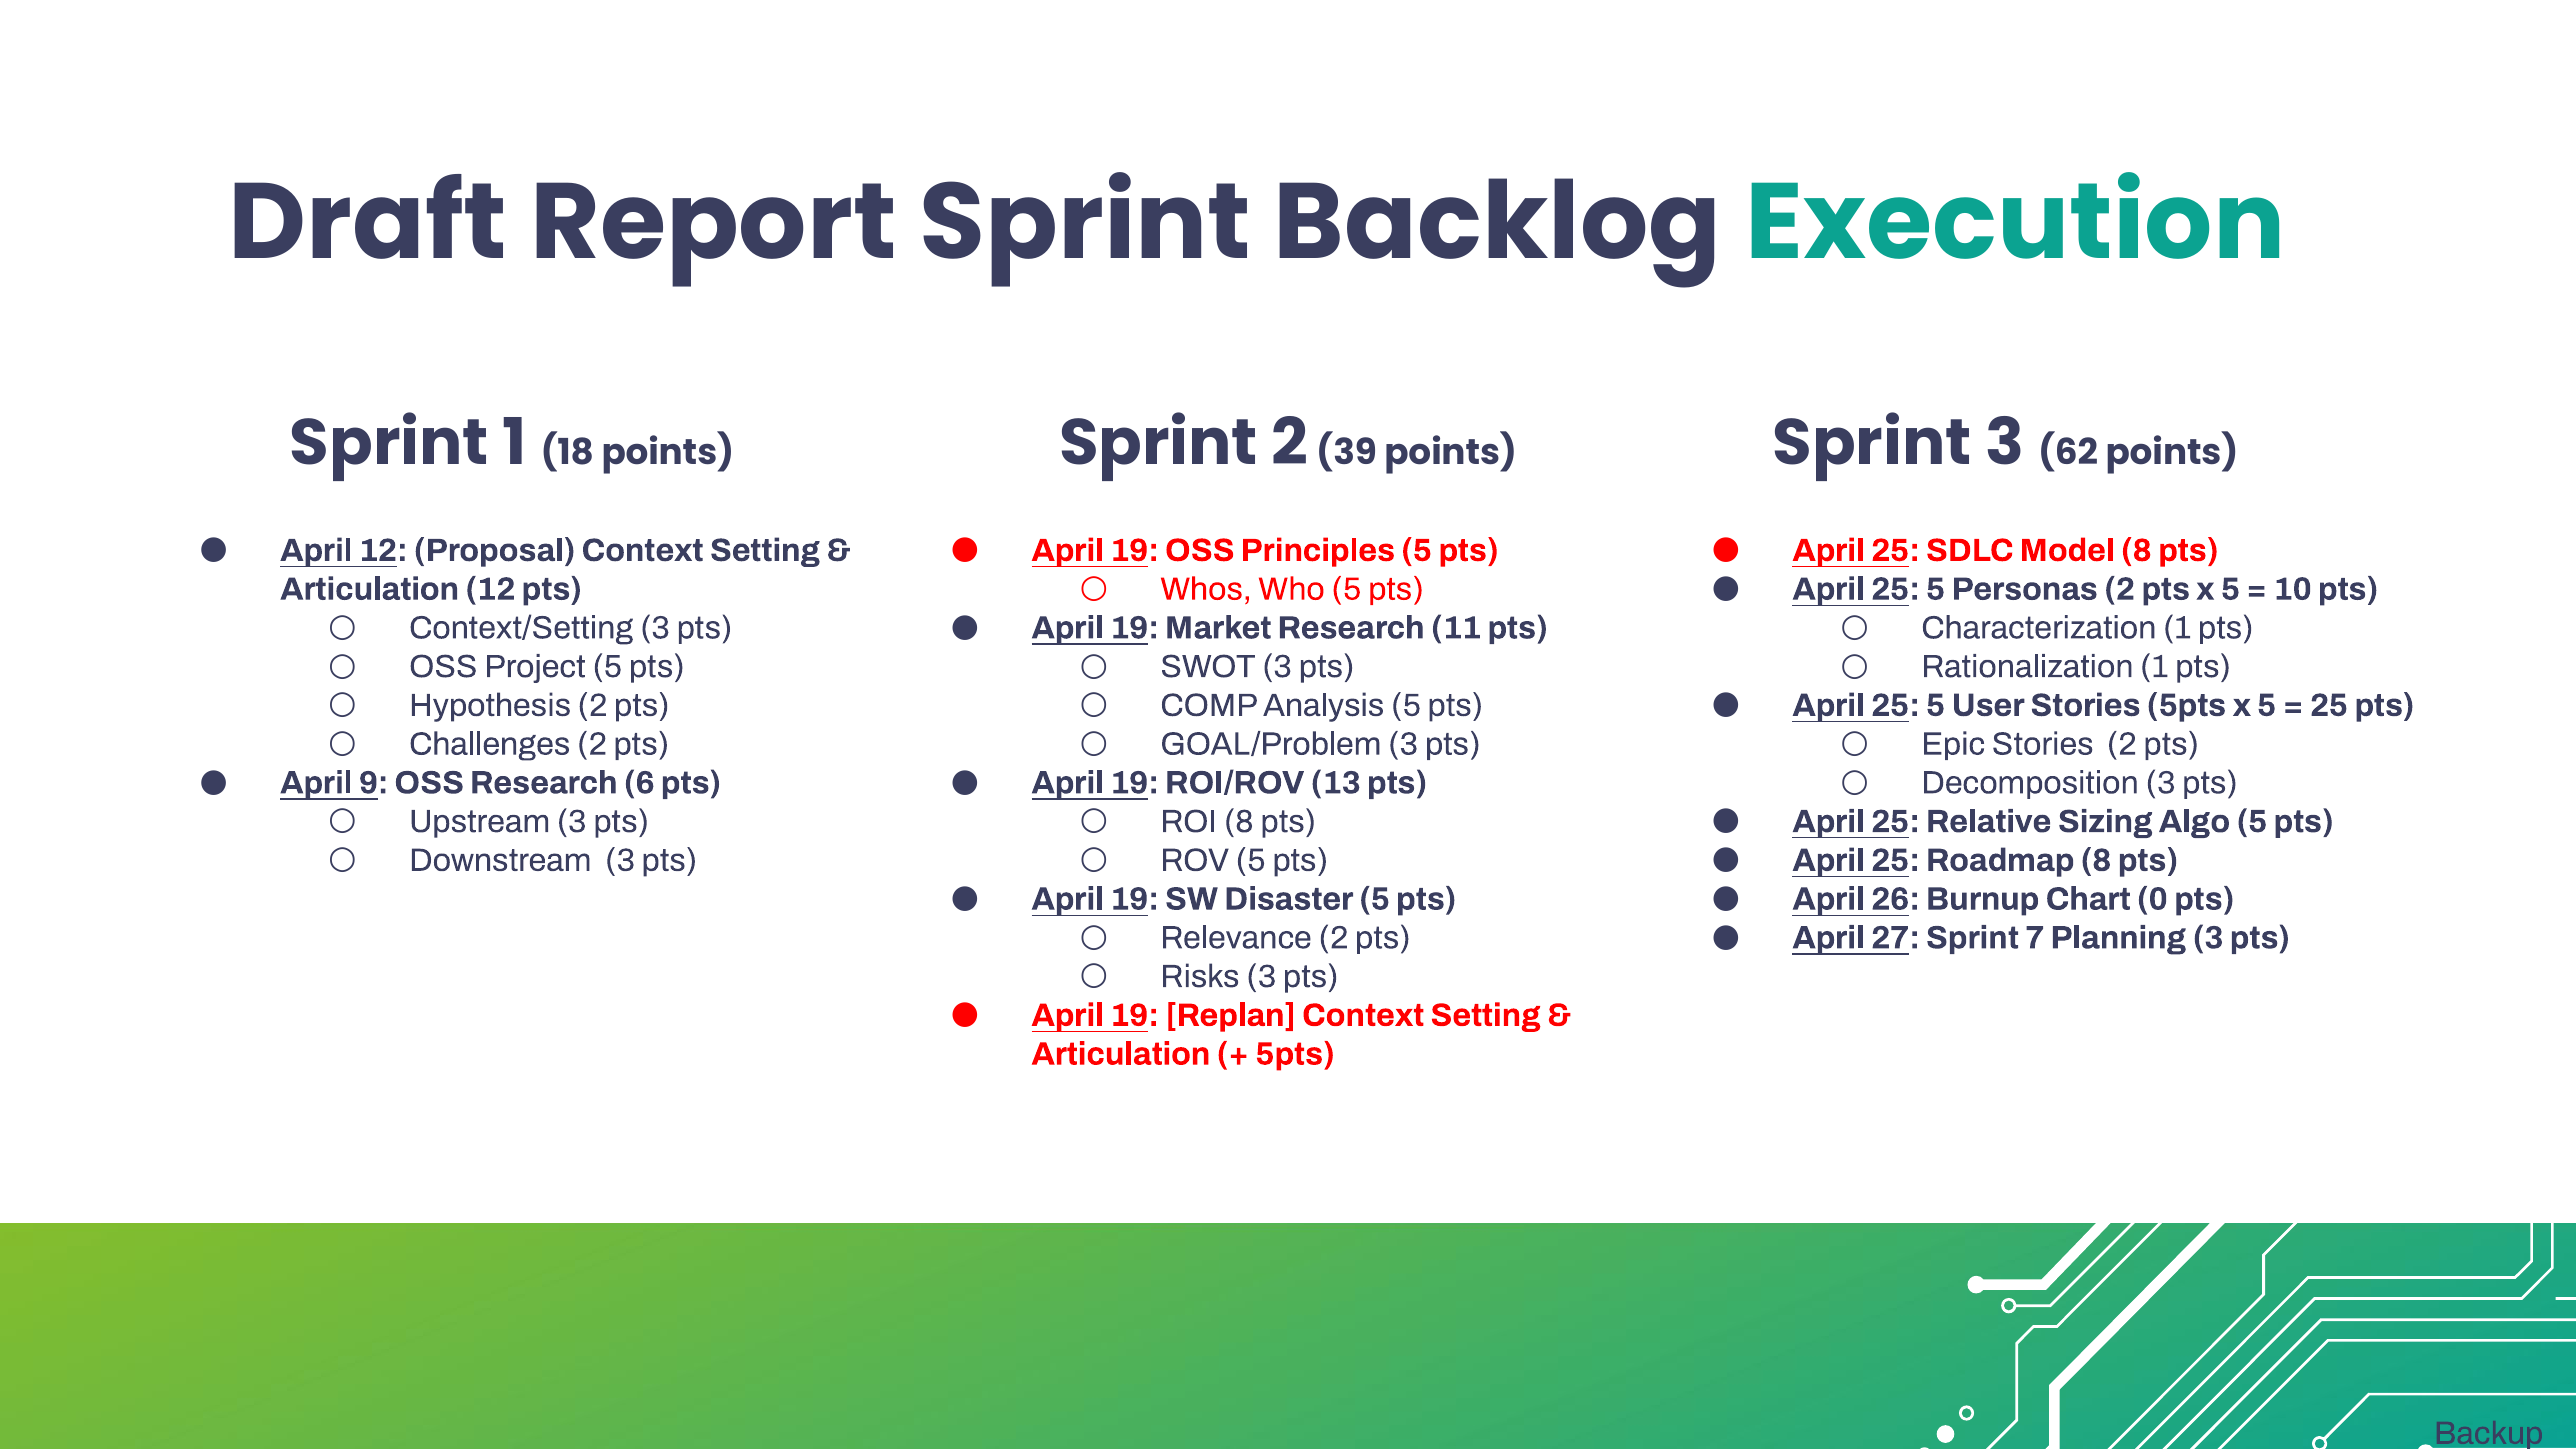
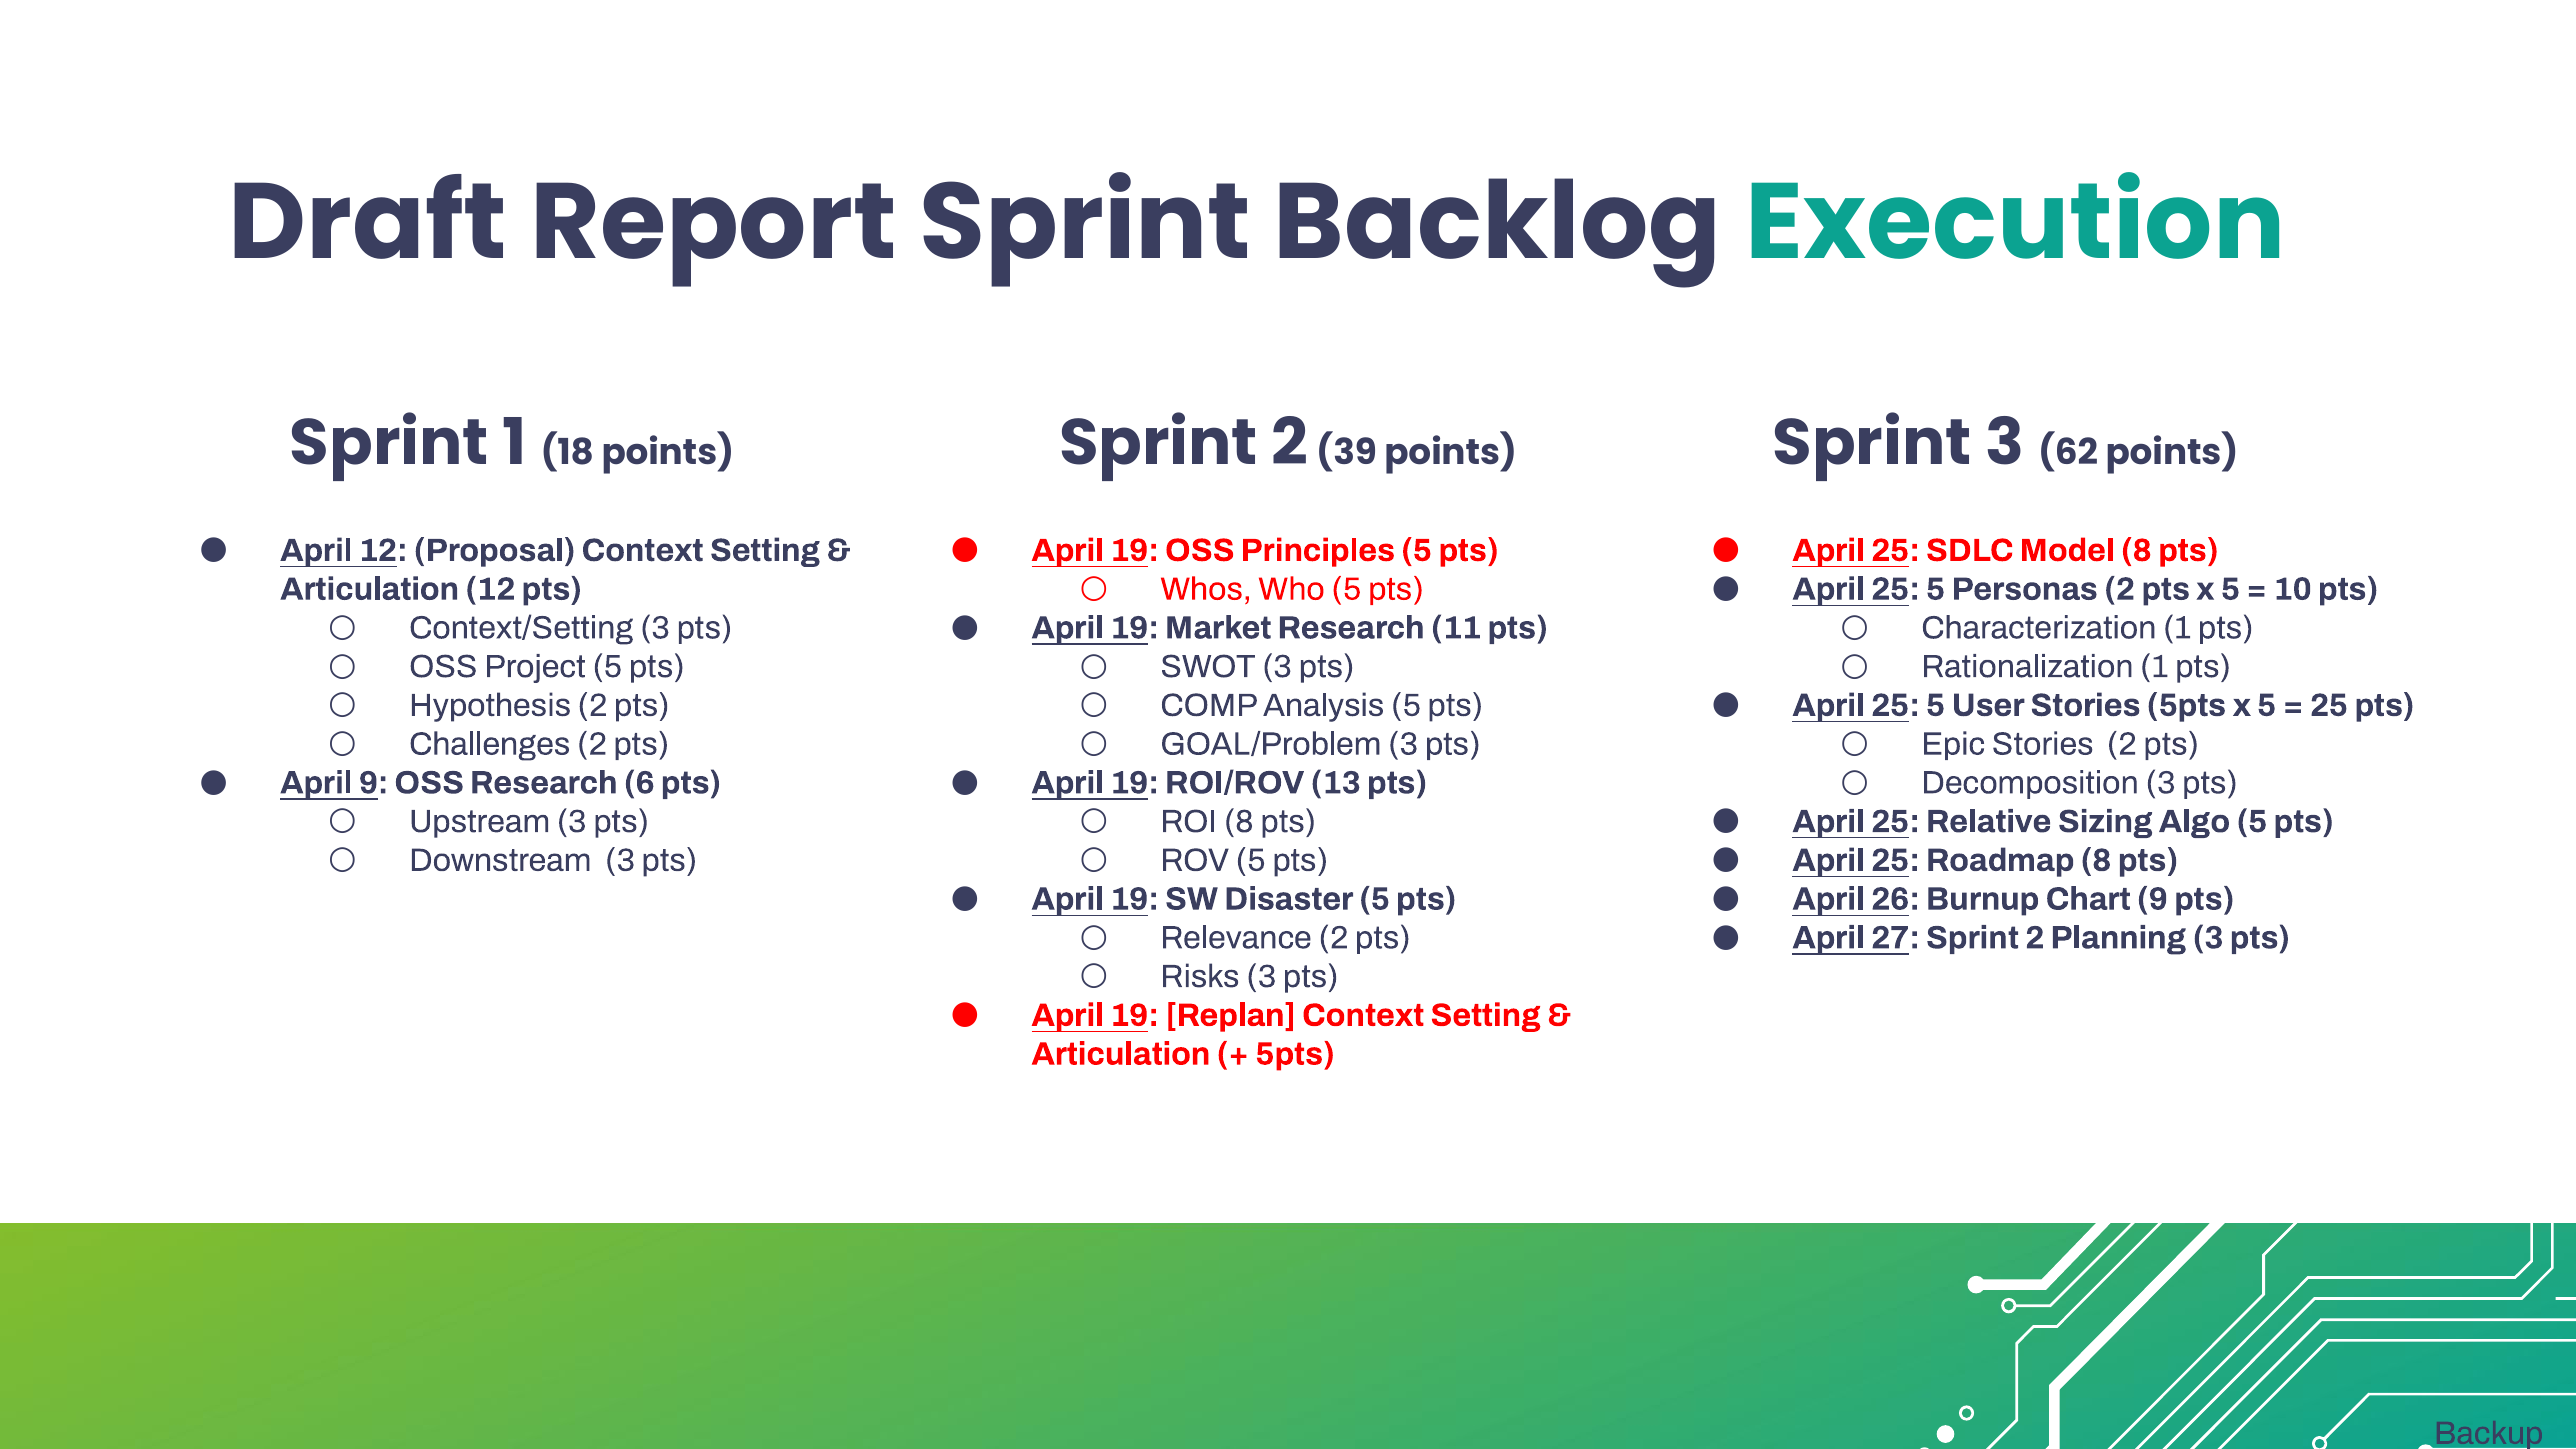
Chart 0: 0 -> 9 (2152, 899)
27 Sprint 7: 7 -> 2 (2035, 938)
